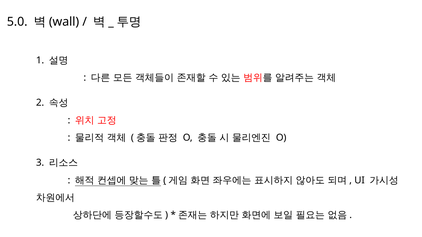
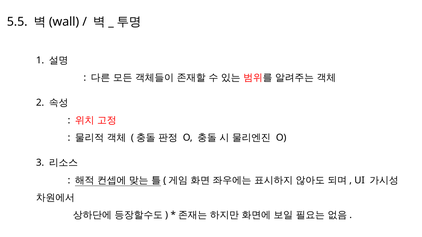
5.0: 5.0 -> 5.5 (17, 22)
